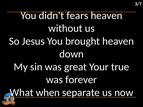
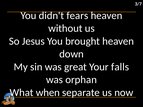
true: true -> falls (120, 67)
forever: forever -> orphan (81, 80)
